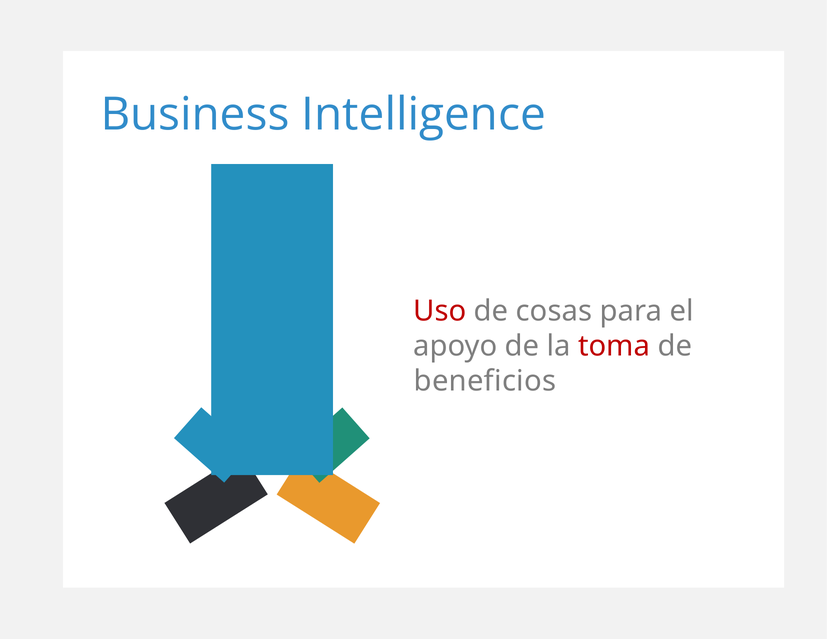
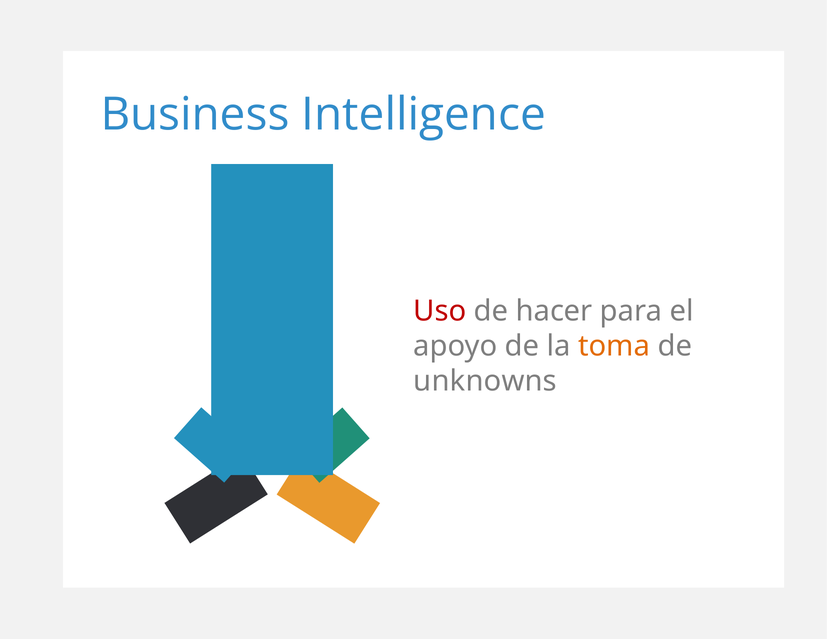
cosas: cosas -> hacer (554, 311)
toma colour: red -> orange (614, 346)
beneficios: beneficios -> unknowns (485, 381)
